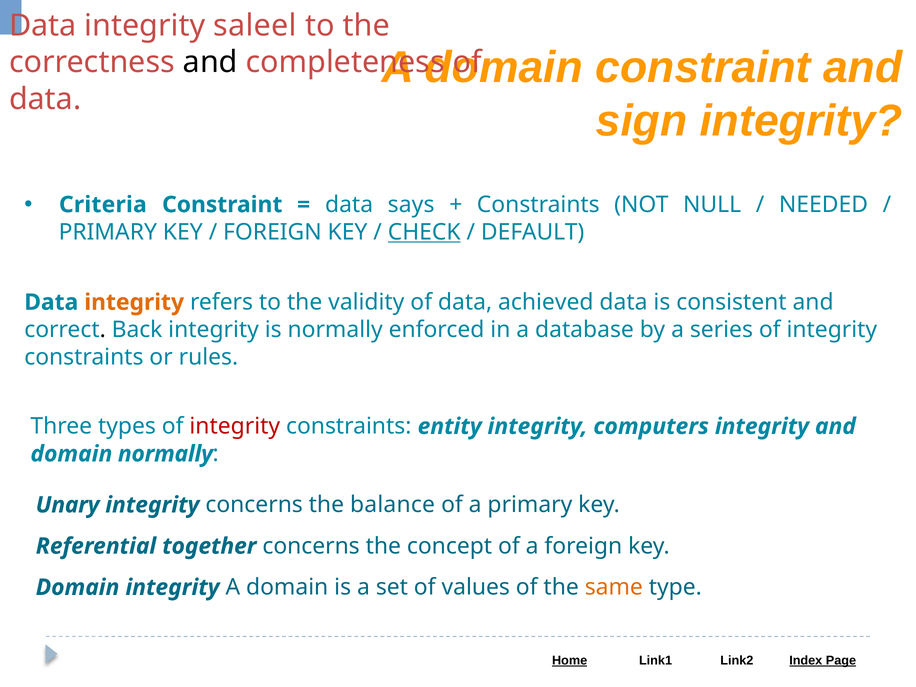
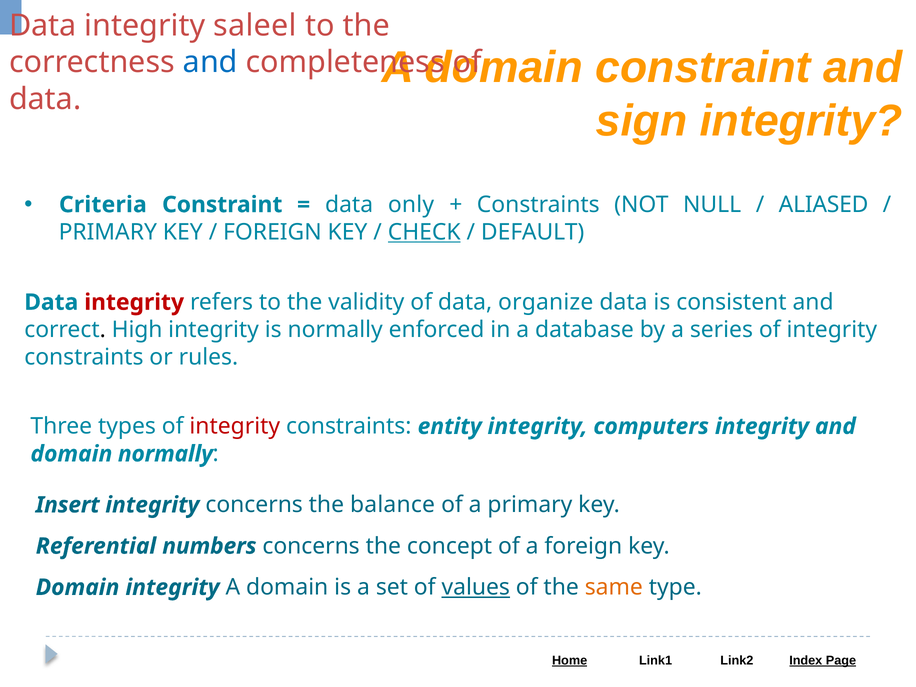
and colour: black -> blue (210, 62)
says: says -> only (411, 205)
NEEDED: NEEDED -> ALIASED (824, 205)
integrity colour: orange -> red (134, 302)
achieved: achieved -> organize (546, 302)
Back: Back -> High (137, 330)
Unary: Unary -> Insert (68, 505)
together: together -> numbers (209, 546)
values underline: none -> present (476, 587)
